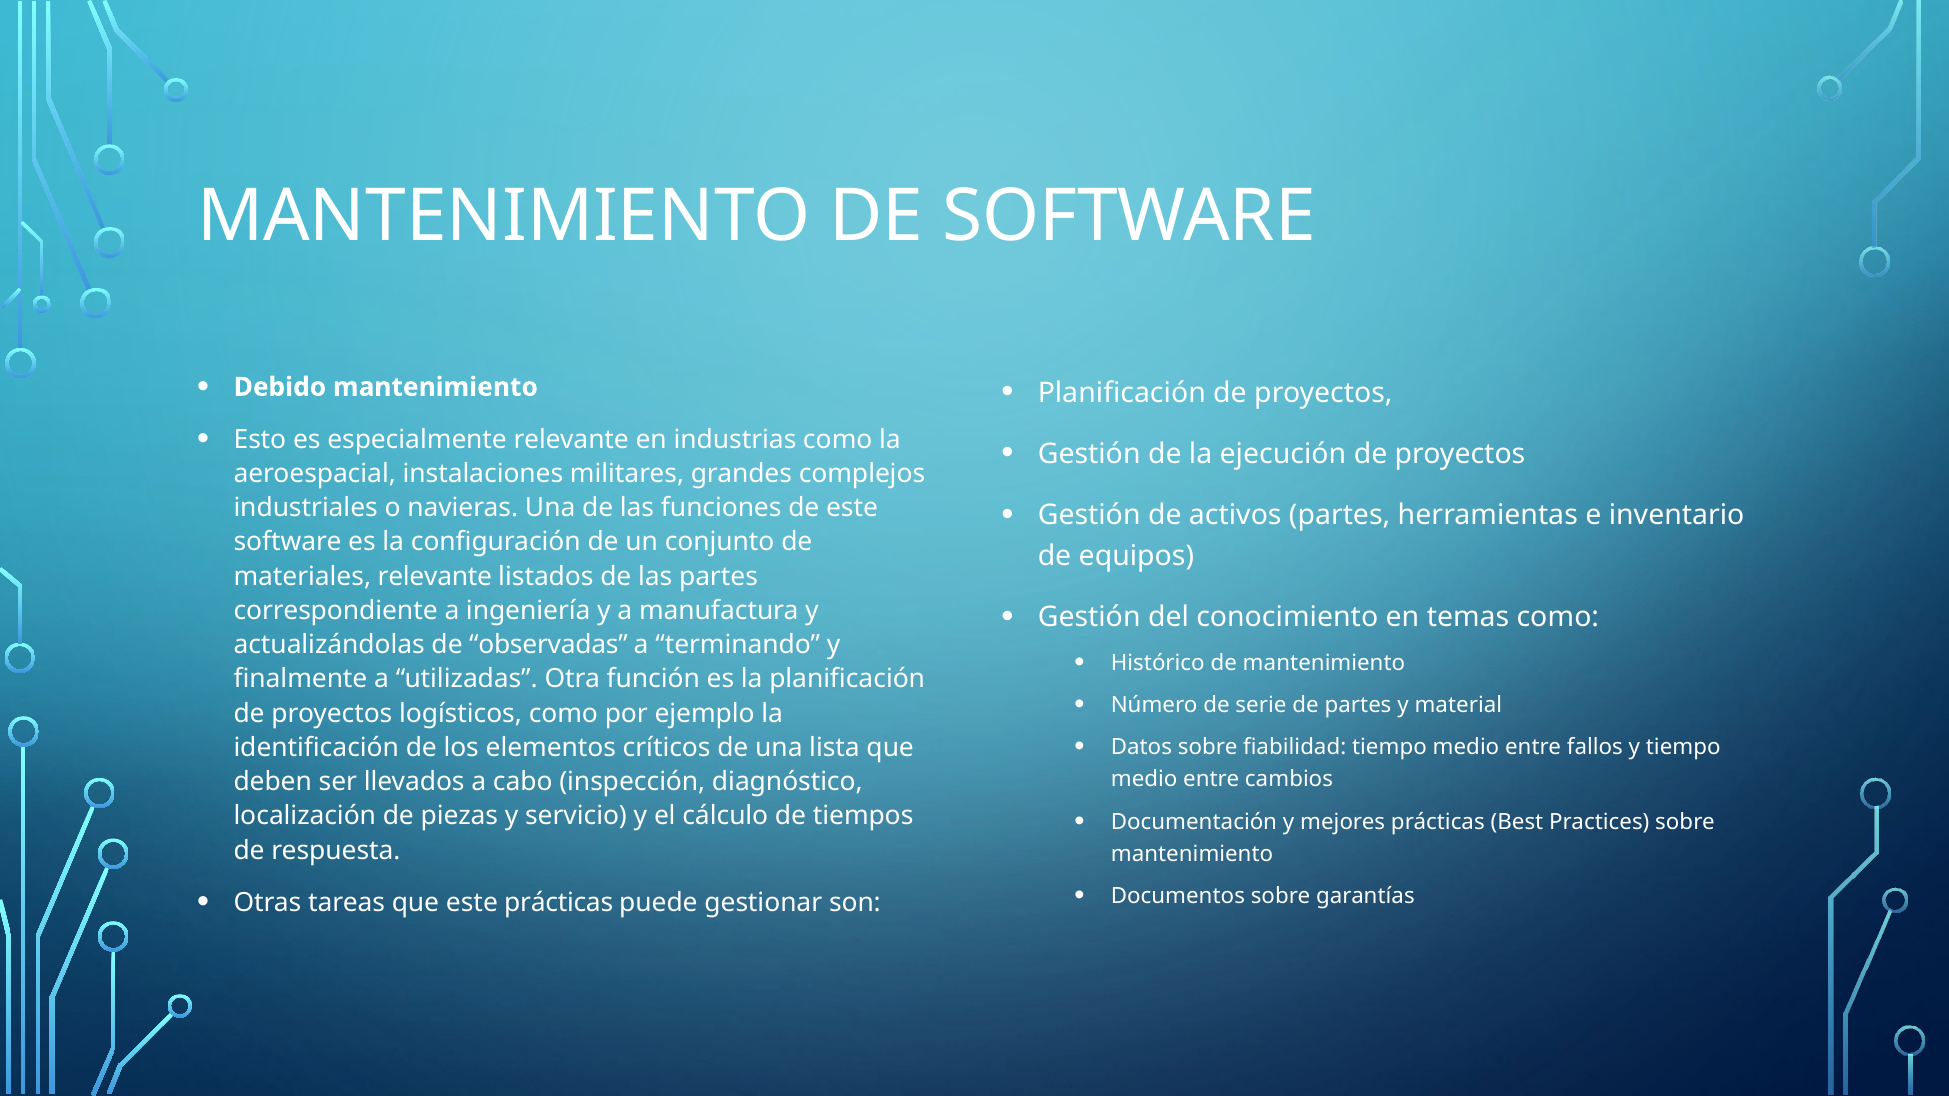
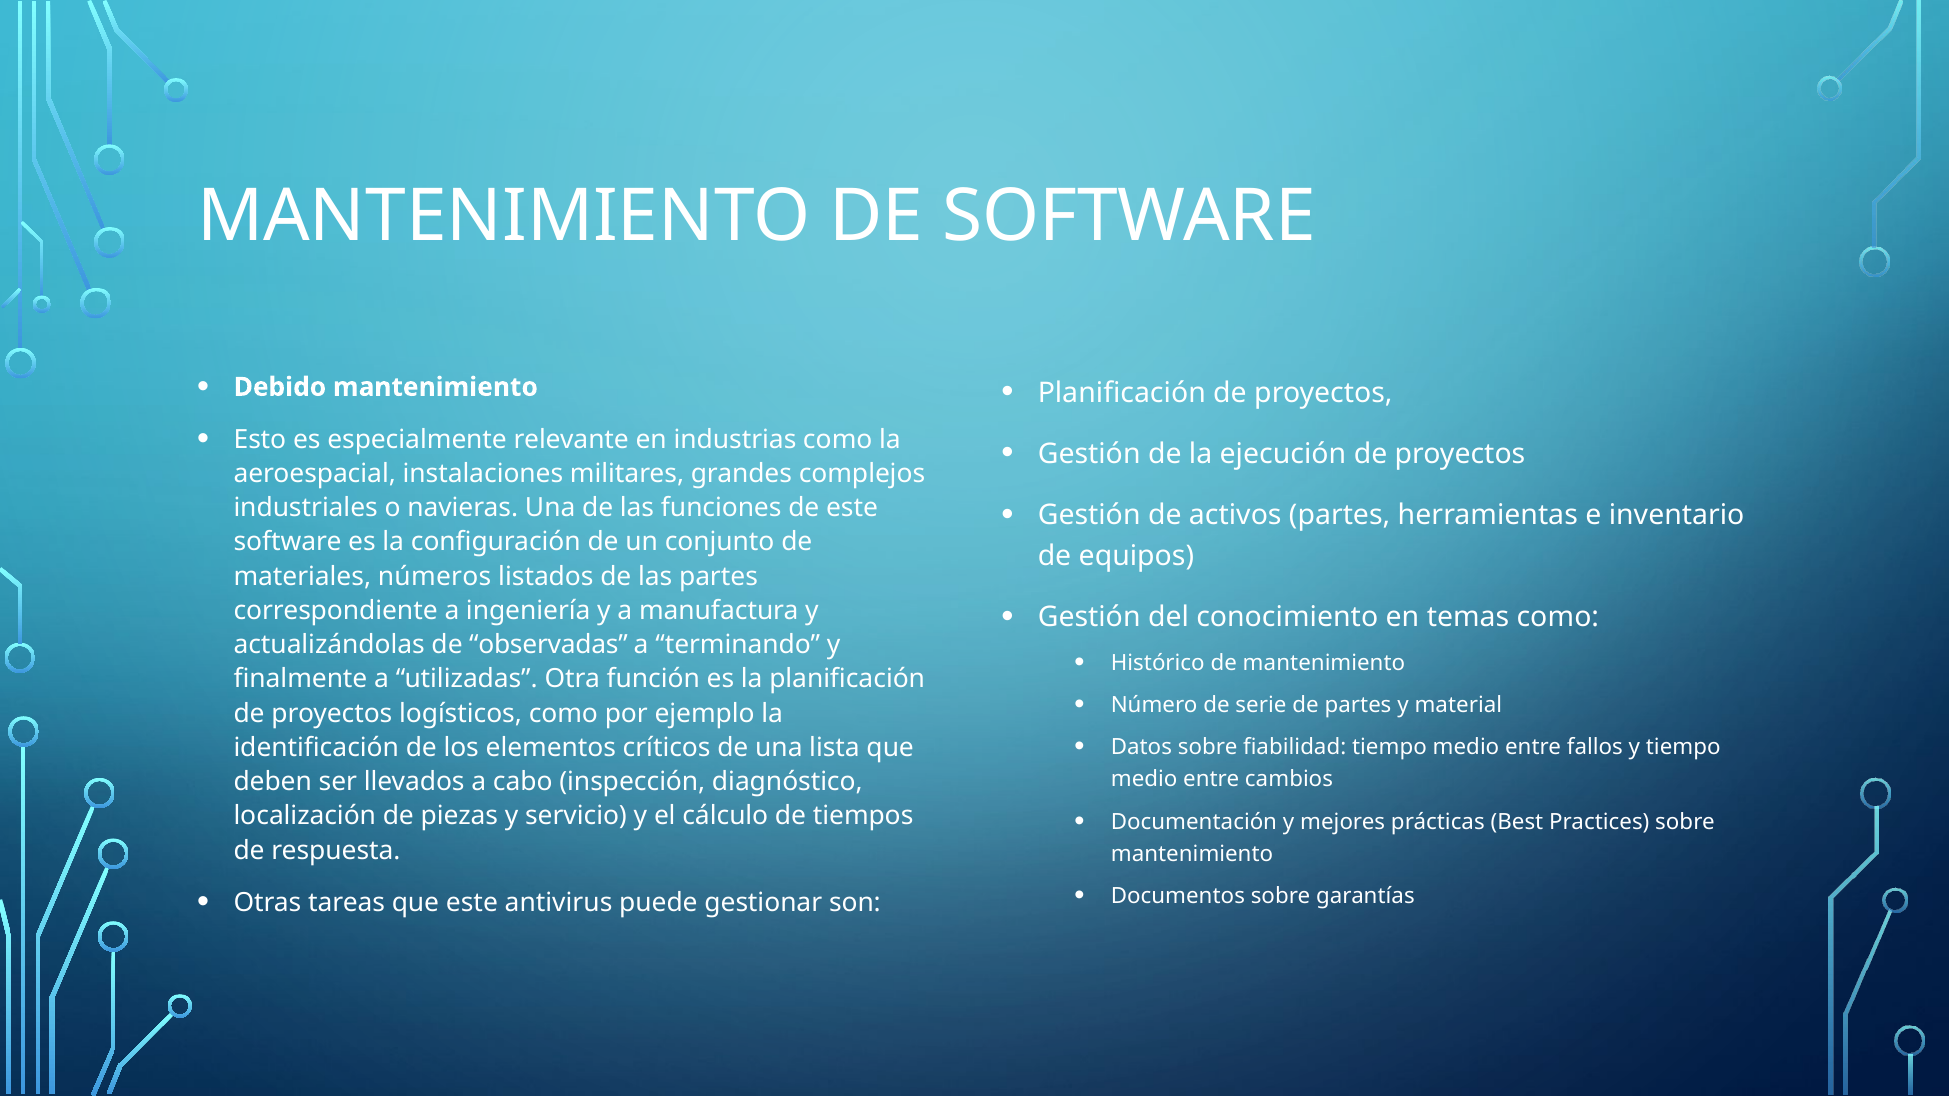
materiales relevante: relevante -> números (435, 577)
este prácticas: prácticas -> antivirus (559, 903)
